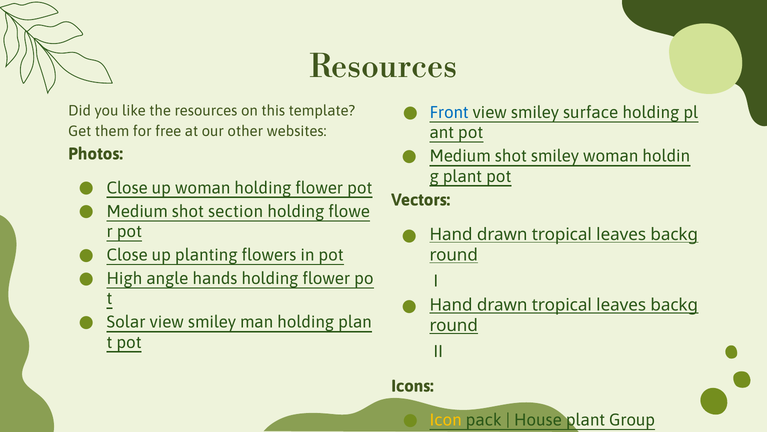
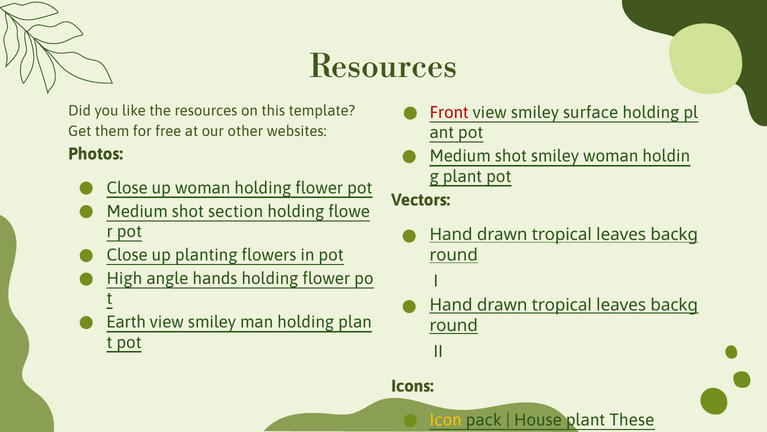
Front colour: blue -> red (449, 113)
Solar: Solar -> Earth (126, 322)
Group: Group -> These (632, 420)
